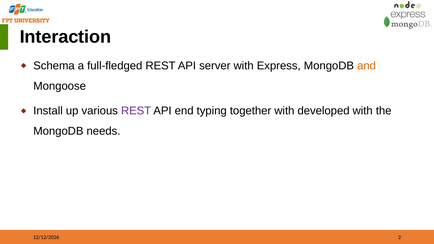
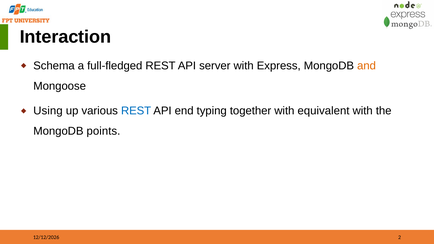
Install: Install -> Using (48, 111)
REST colour: purple -> blue (136, 111)
developed: developed -> equivalent (324, 111)
needs: needs -> points (103, 131)
